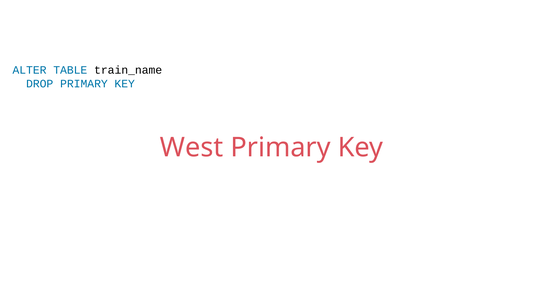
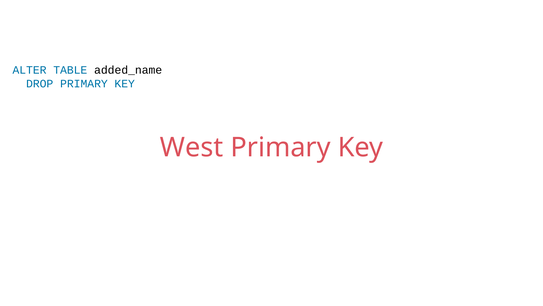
train_name: train_name -> added_name (128, 70)
